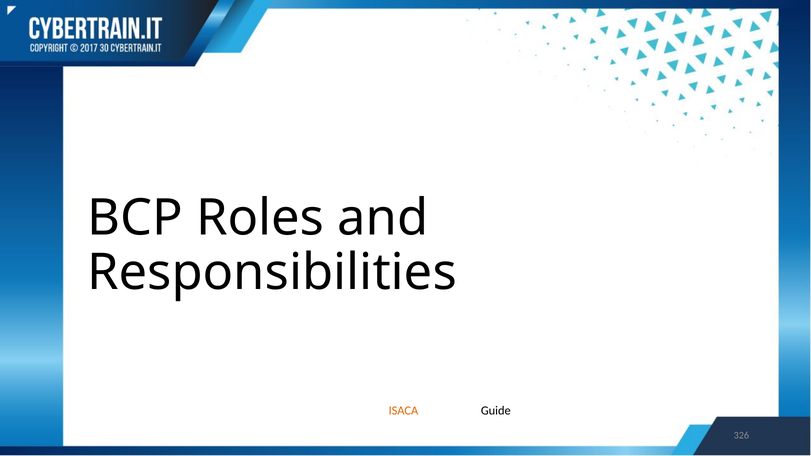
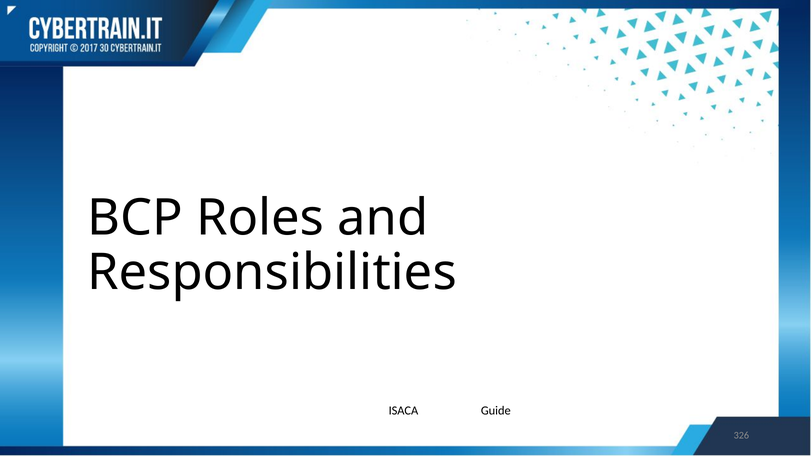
ISACA colour: orange -> black (403, 411)
